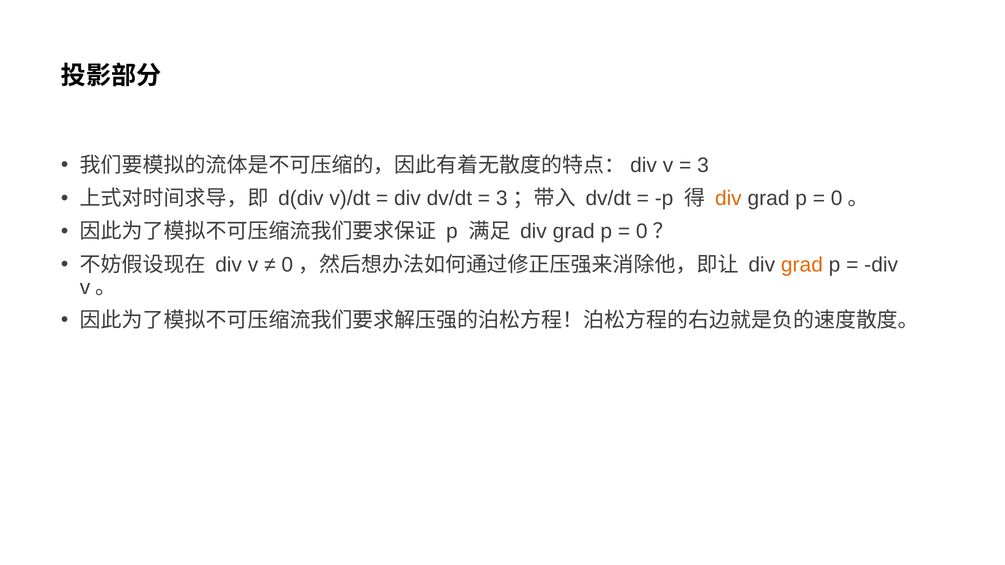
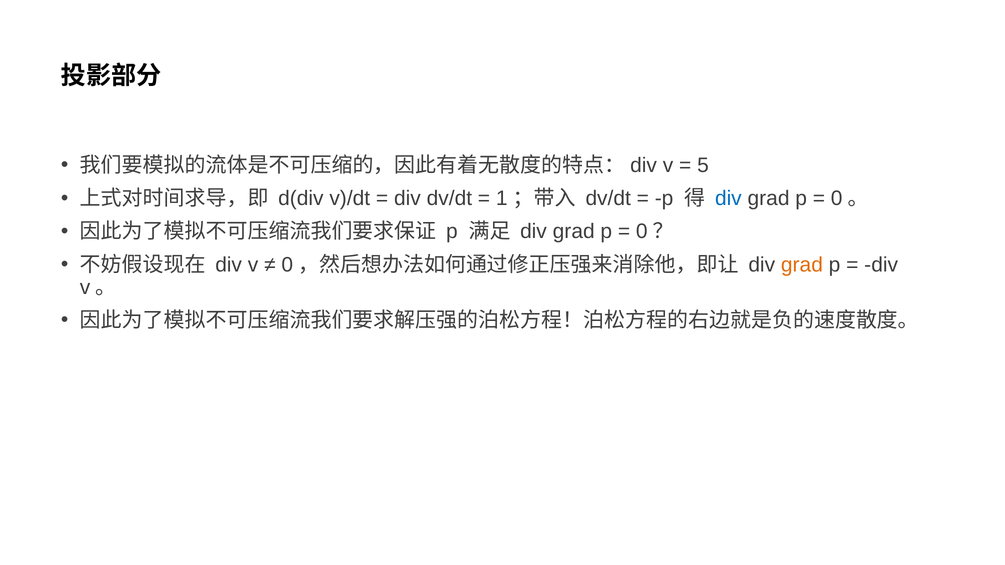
3: 3 -> 5 (703, 165)
3: 3 -> 1 (502, 199)
div colour: orange -> blue (728, 199)
